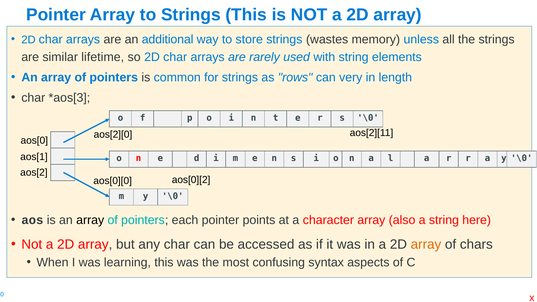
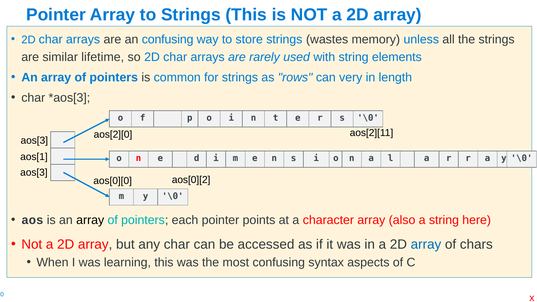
an additional: additional -> confusing (168, 40)
aos[0: aos[0 -> aos[3 (34, 140)
aos[2: aos[2 -> aos[3 (34, 172)
array colour: orange -> blue (426, 244)
